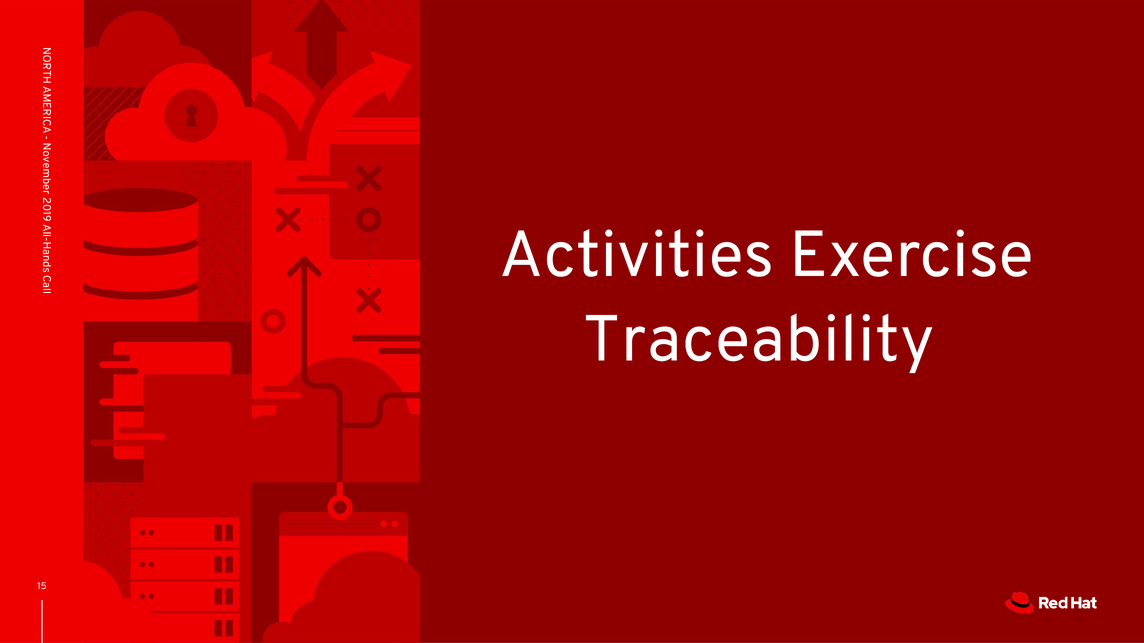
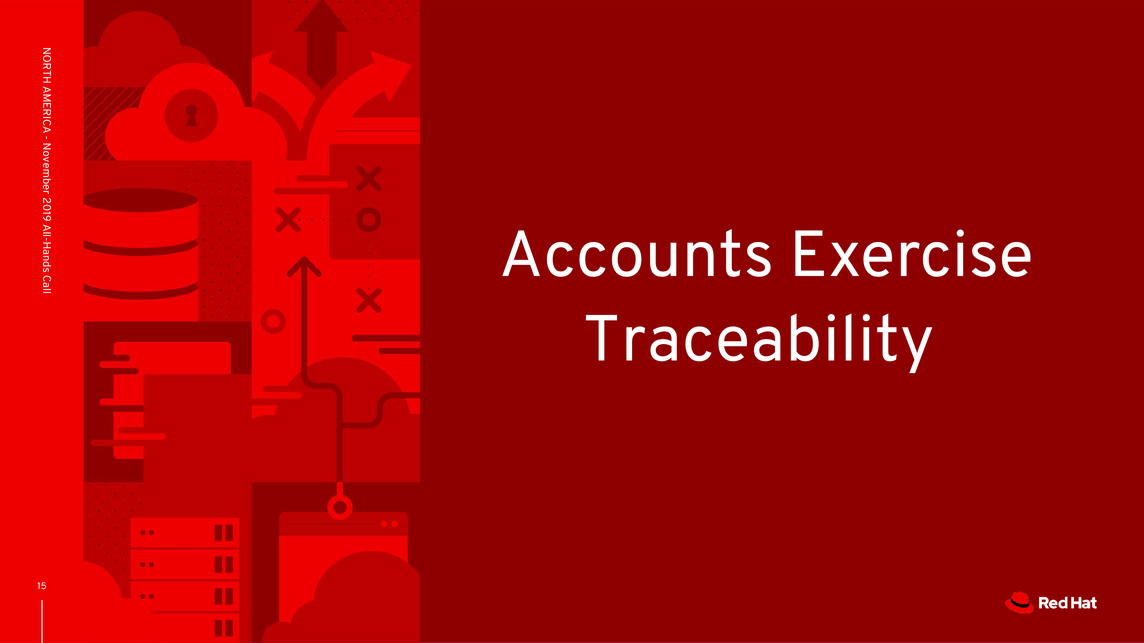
Activities: Activities -> Accounts (637, 255)
